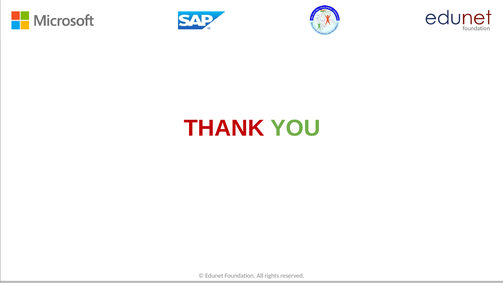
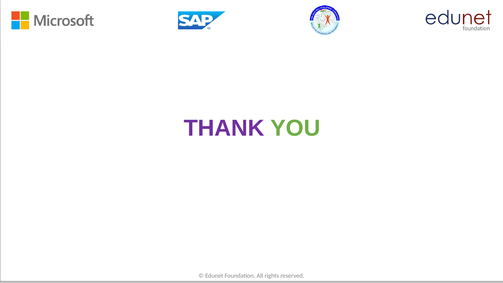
THANK colour: red -> purple (224, 128)
